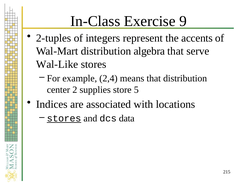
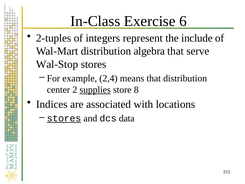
9: 9 -> 6 (183, 21)
accents: accents -> include (197, 38)
Wal-Like: Wal-Like -> Wal-Stop (57, 64)
supplies underline: none -> present (95, 90)
5: 5 -> 8 (136, 90)
